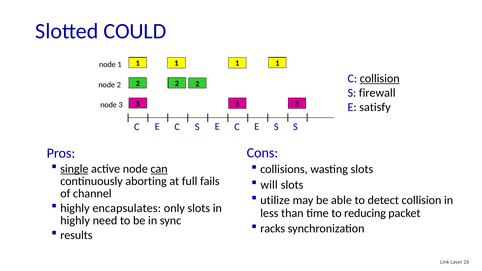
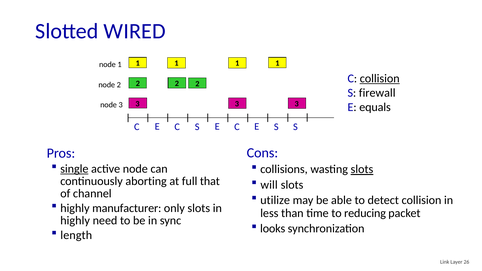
COULD: COULD -> WIRED (135, 31)
satisfy: satisfy -> equals (375, 107)
can underline: present -> none (159, 169)
slots underline: none -> present (362, 169)
fails: fails -> that (210, 181)
encapsulates: encapsulates -> manufacturer (127, 208)
racks: racks -> looks (273, 229)
results: results -> length (76, 235)
